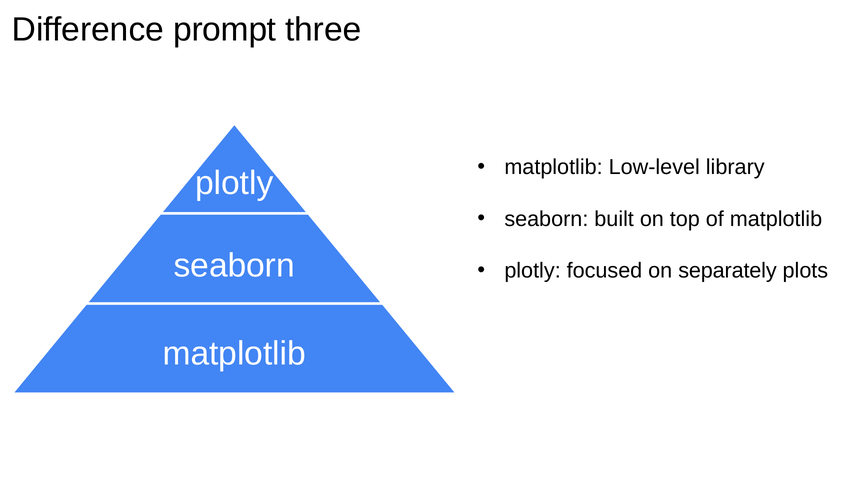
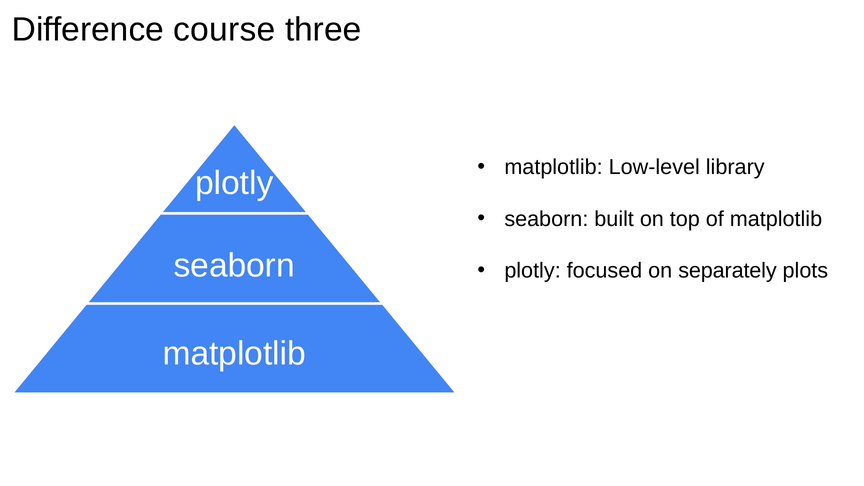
prompt: prompt -> course (224, 29)
